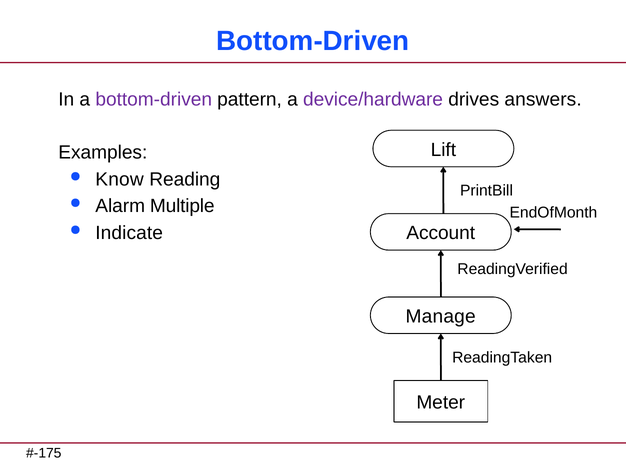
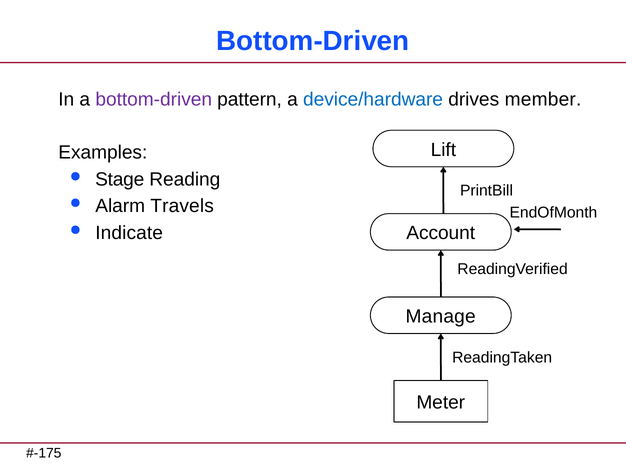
device/hardware colour: purple -> blue (373, 99)
answers: answers -> member (543, 99)
Know: Know -> Stage (120, 180)
Multiple: Multiple -> Travels (182, 206)
